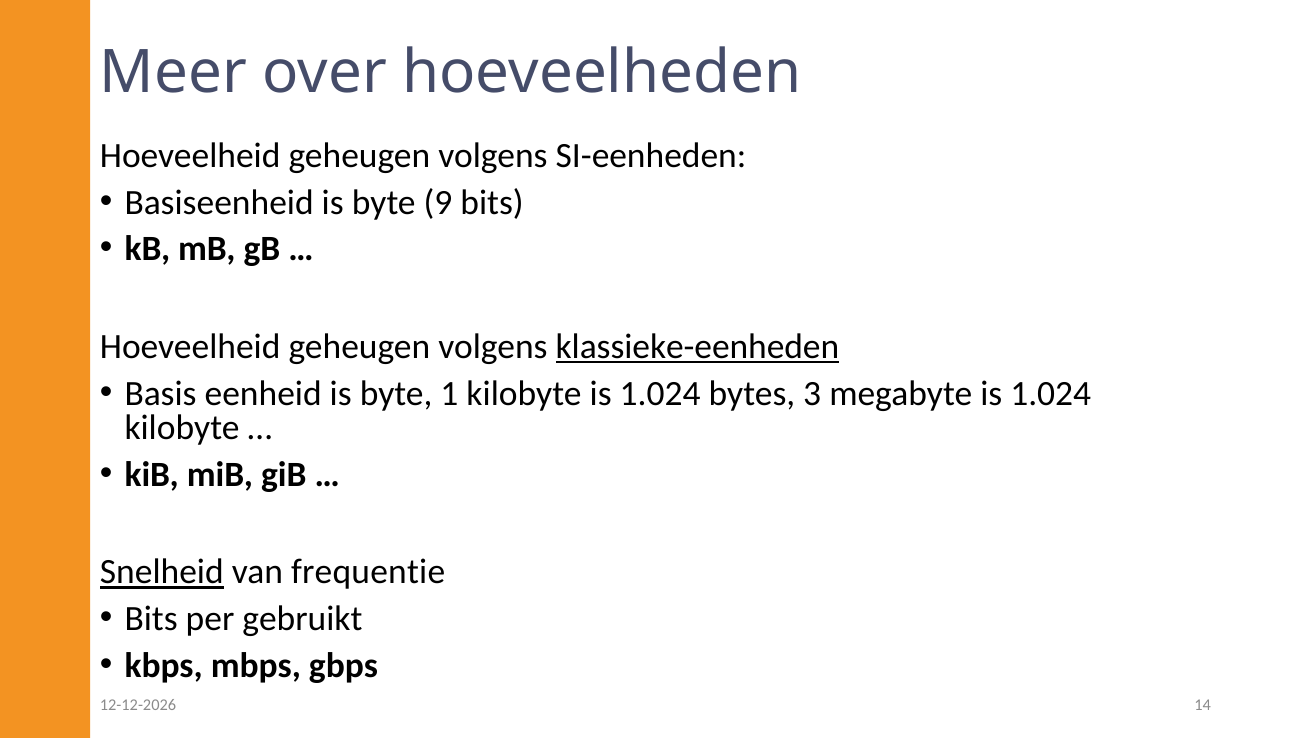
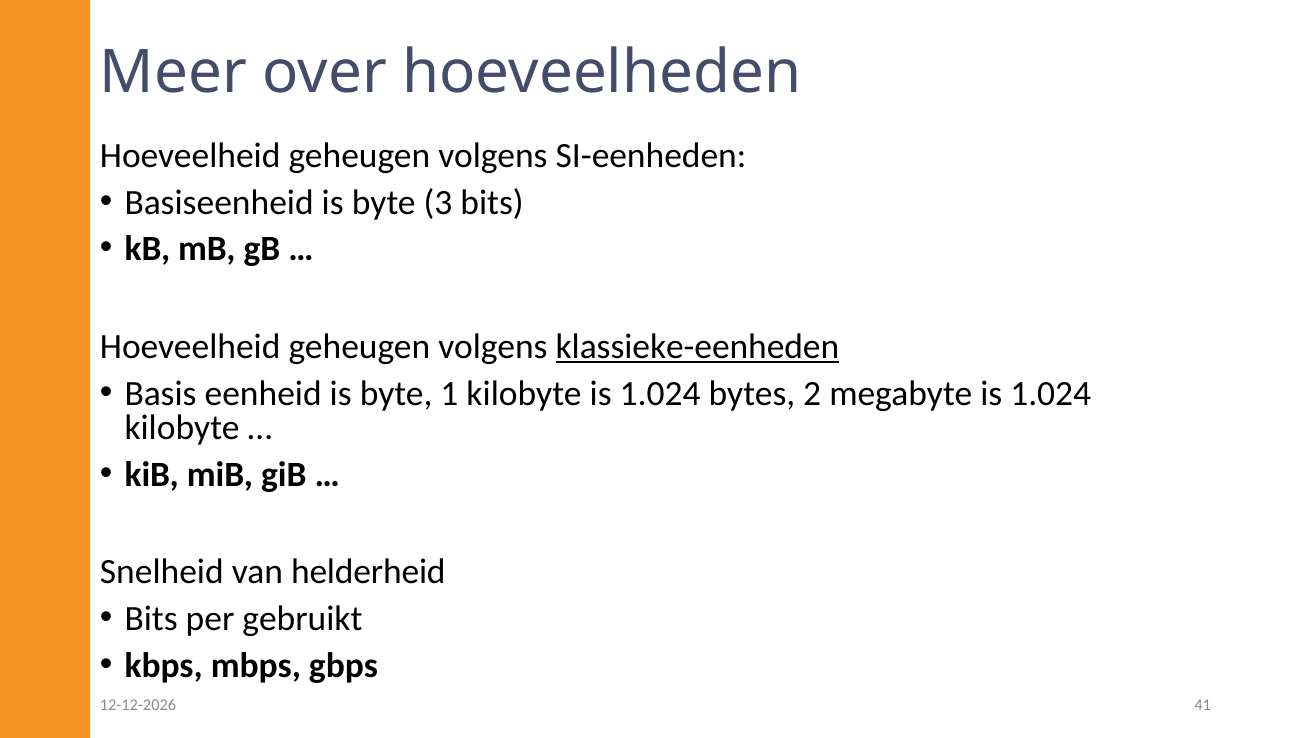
9: 9 -> 3 (438, 202)
3: 3 -> 2 (812, 393)
Snelheid underline: present -> none (162, 572)
frequentie: frequentie -> helderheid (368, 572)
14: 14 -> 41 (1203, 704)
